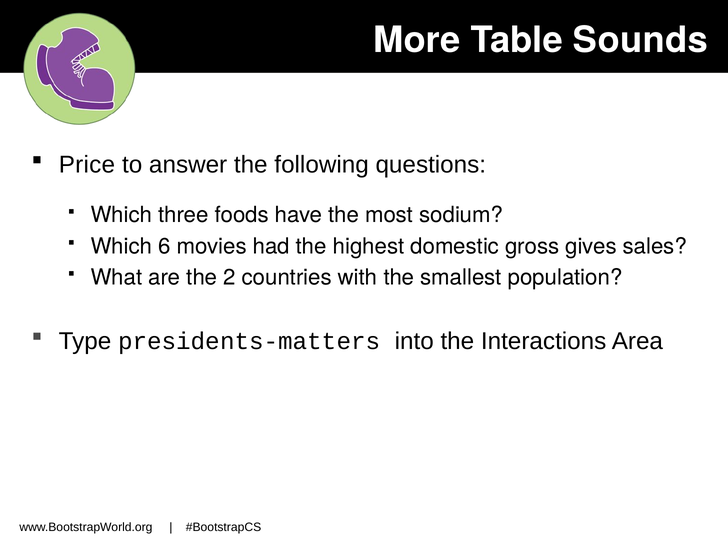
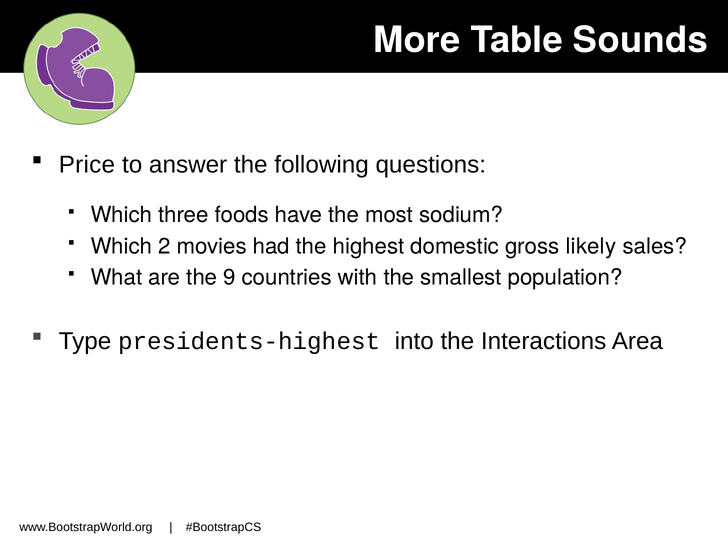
6: 6 -> 2 (165, 246)
gives: gives -> likely (591, 246)
2: 2 -> 9 (230, 277)
presidents-matters: presidents-matters -> presidents-highest (249, 341)
